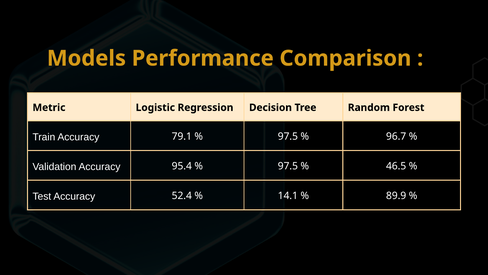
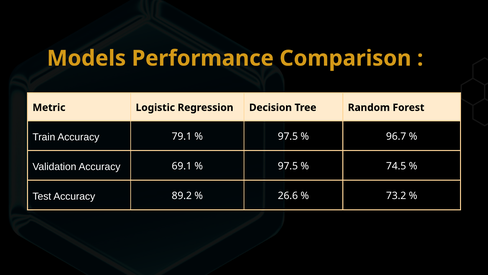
95.4: 95.4 -> 69.1 (182, 166)
46.5: 46.5 -> 74.5 (396, 166)
52.4: 52.4 -> 89.2 (182, 195)
14.1: 14.1 -> 26.6 (288, 195)
89.9: 89.9 -> 73.2 (396, 195)
